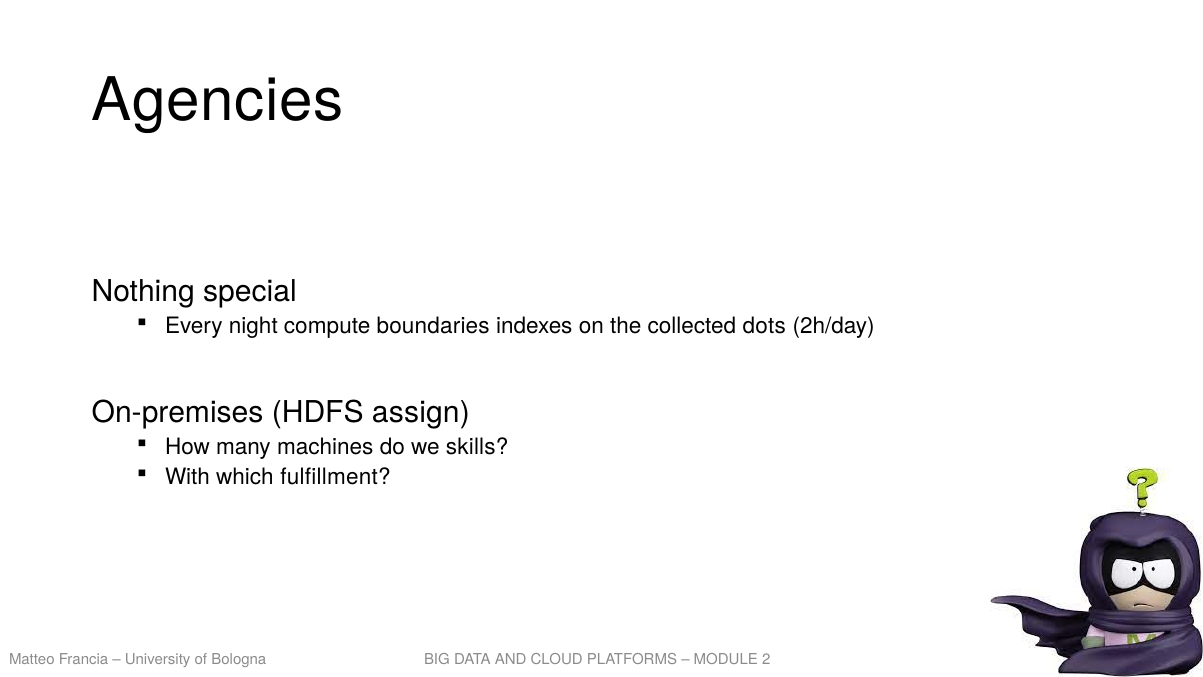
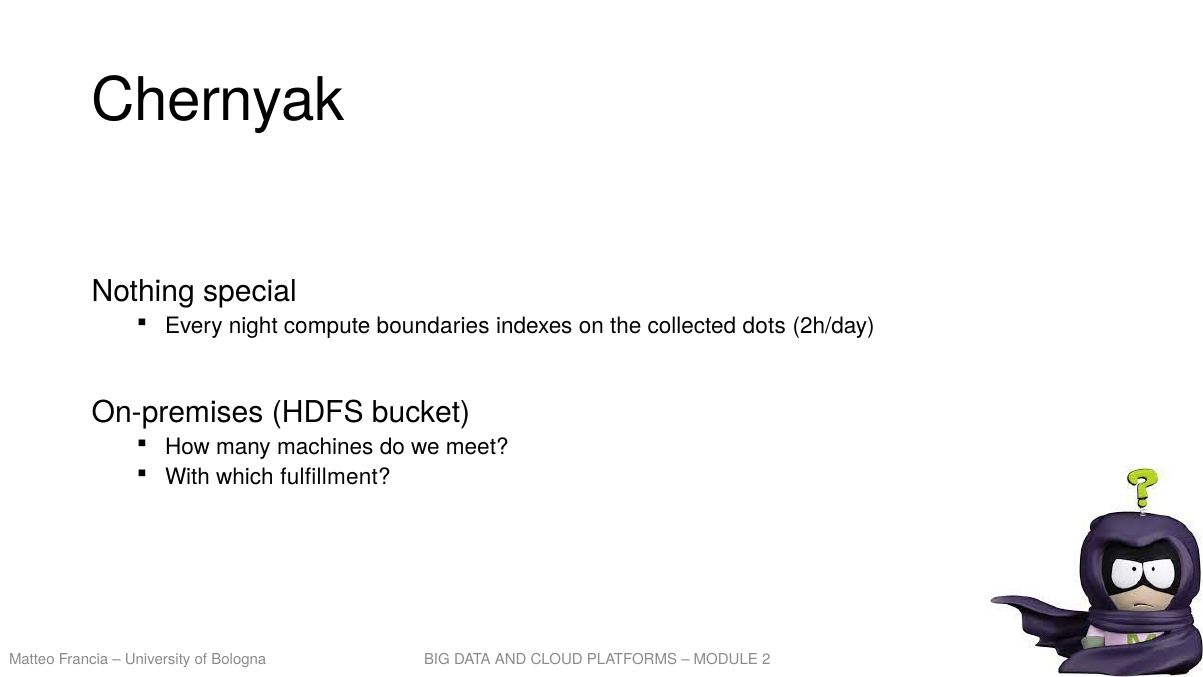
Agencies: Agencies -> Chernyak (218, 101)
assign: assign -> bucket (421, 412)
skills: skills -> meet (477, 447)
